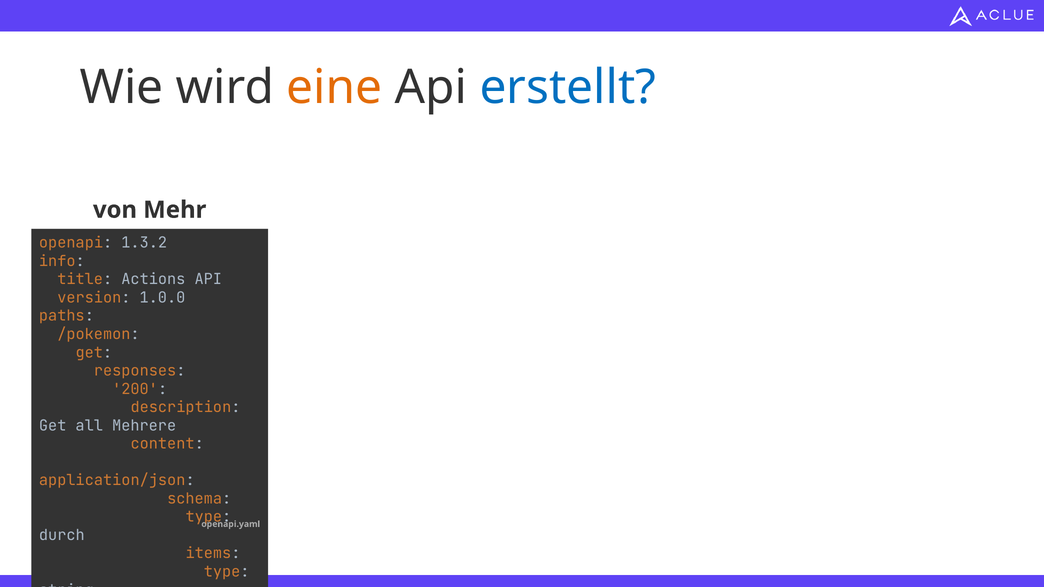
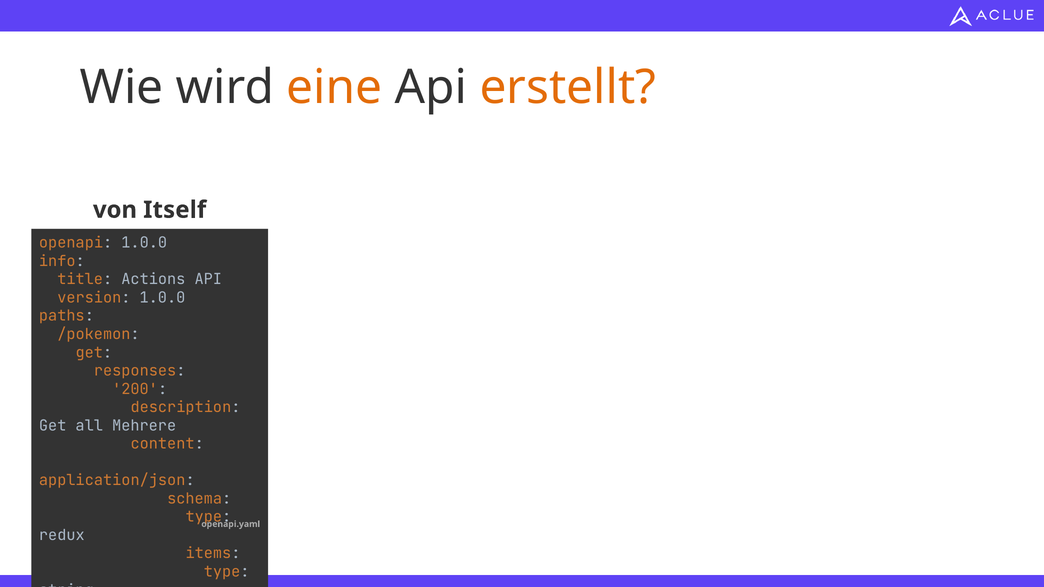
erstellt colour: blue -> orange (568, 88)
Mehr: Mehr -> Itself (175, 210)
openapi 1.3.2: 1.3.2 -> 1.0.0 (144, 243)
durch: durch -> redux (62, 535)
